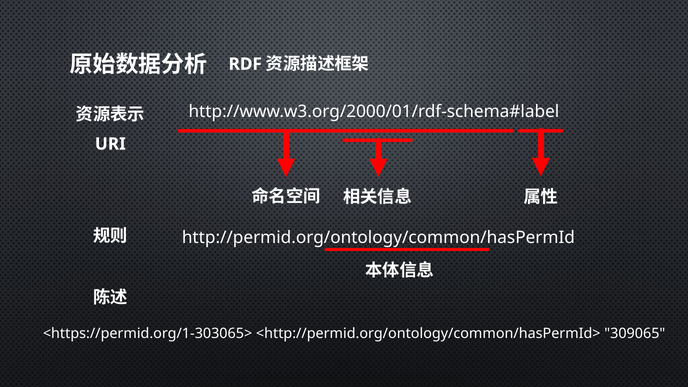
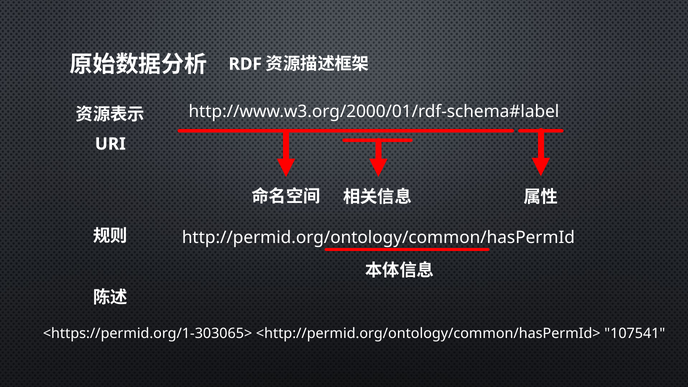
309065: 309065 -> 107541 (635, 333)
